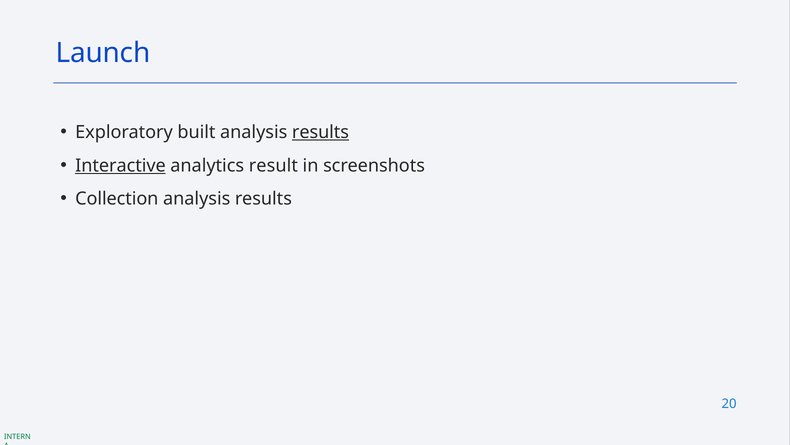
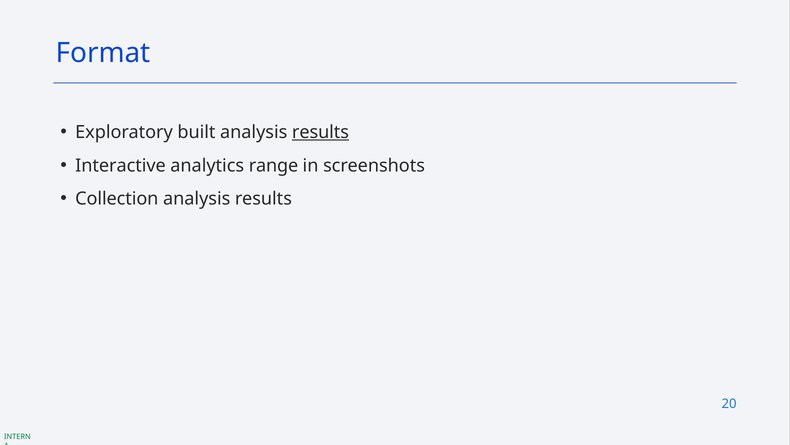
Launch: Launch -> Format (103, 53)
Interactive underline: present -> none (120, 165)
result: result -> range (273, 165)
